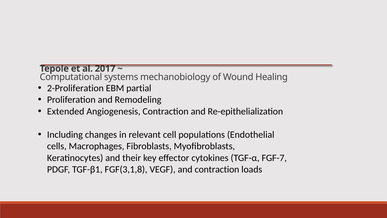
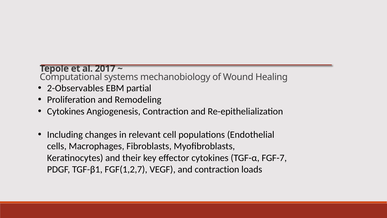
2-Proliferation: 2-Proliferation -> 2-Observables (75, 88)
Extended: Extended -> Cytokines (66, 111)
FGF(3,1,8: FGF(3,1,8 -> FGF(1,2,7 (126, 169)
